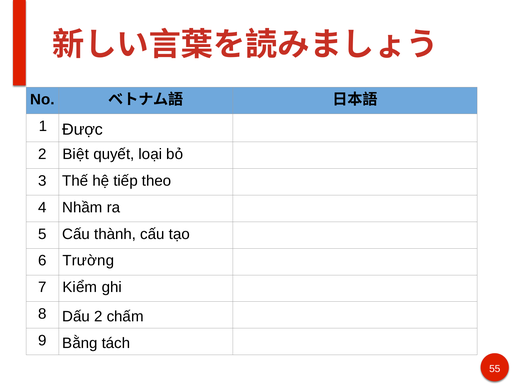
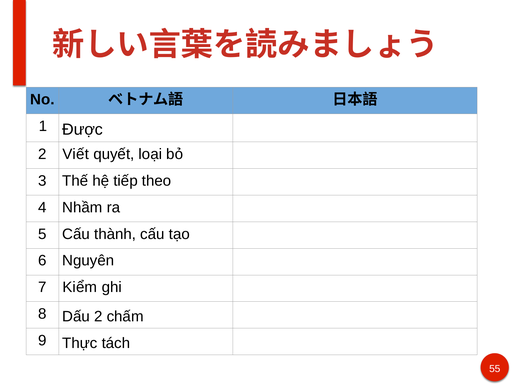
Biệt: Biệt -> Viết (76, 154)
Trường: Trường -> Nguyên (88, 261)
Bằng: Bằng -> Thực (80, 343)
